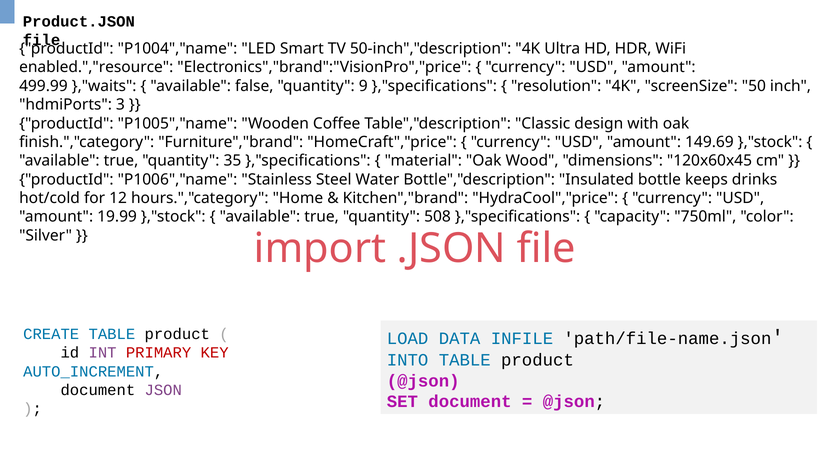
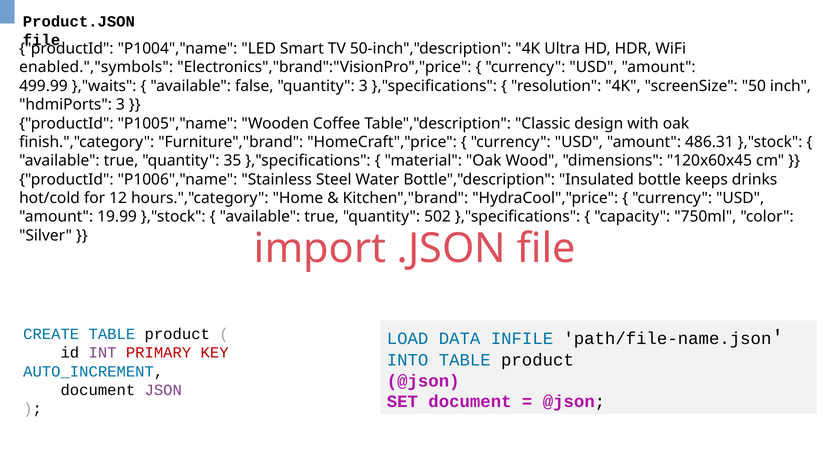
enabled.","resource: enabled.","resource -> enabled.","symbols (96, 67)
quantity 9: 9 -> 3 (363, 86)
149.69: 149.69 -> 486.31 (709, 142)
508: 508 -> 502 (438, 217)
